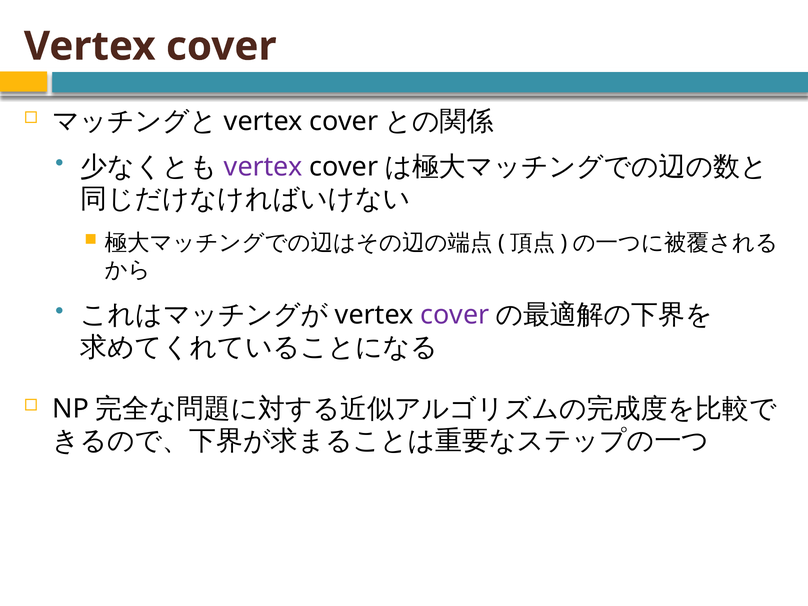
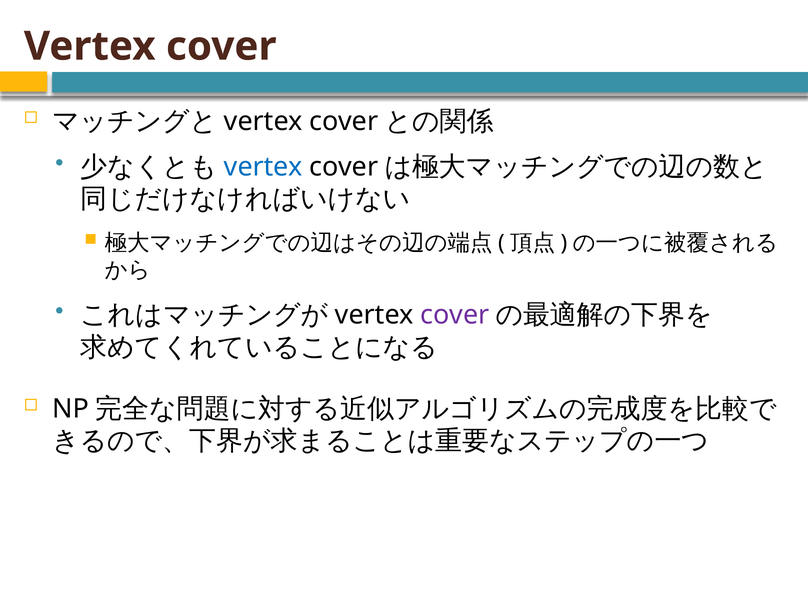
vertex colour: purple -> blue (263, 167)
